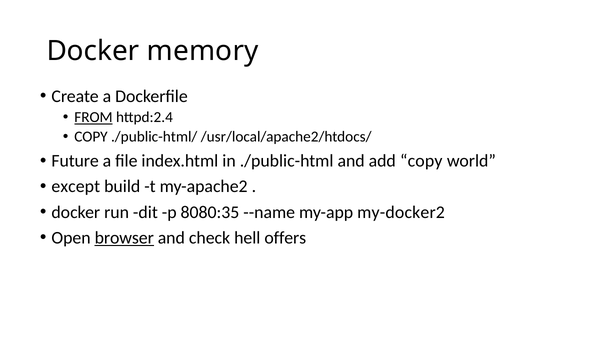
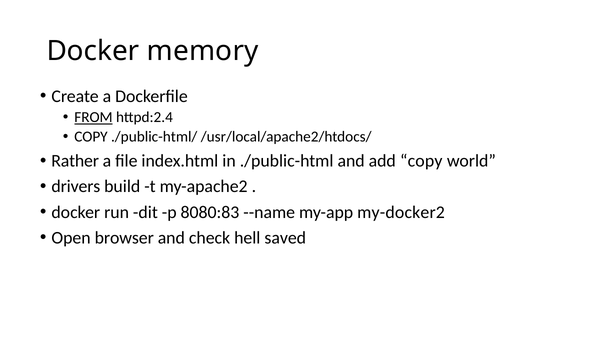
Future: Future -> Rather (75, 161)
except: except -> drivers (76, 187)
8080:35: 8080:35 -> 8080:83 (210, 212)
browser underline: present -> none (124, 238)
offers: offers -> saved (285, 238)
